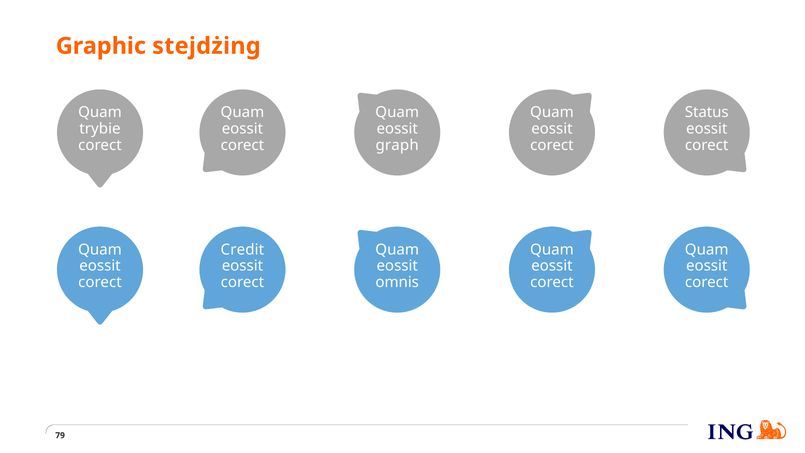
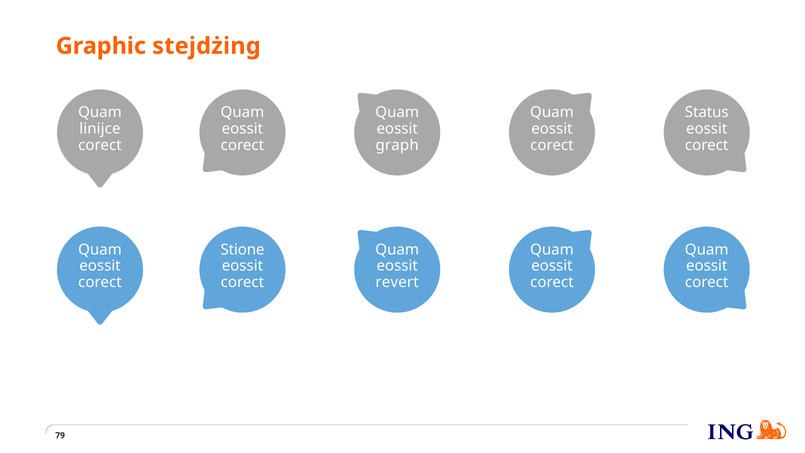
trybie: trybie -> linijce (100, 129)
Credit: Credit -> Stione (243, 250)
omnis: omnis -> revert (397, 282)
